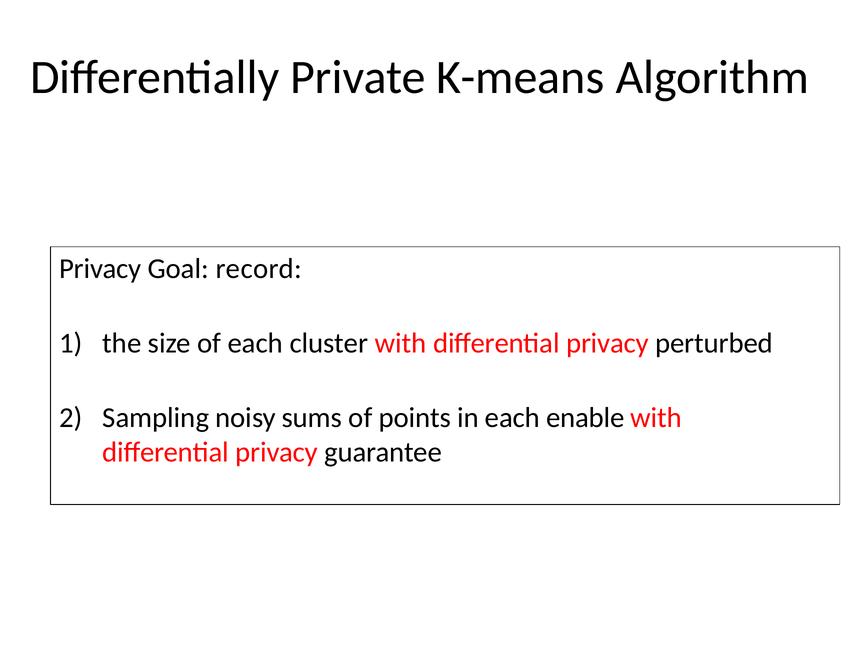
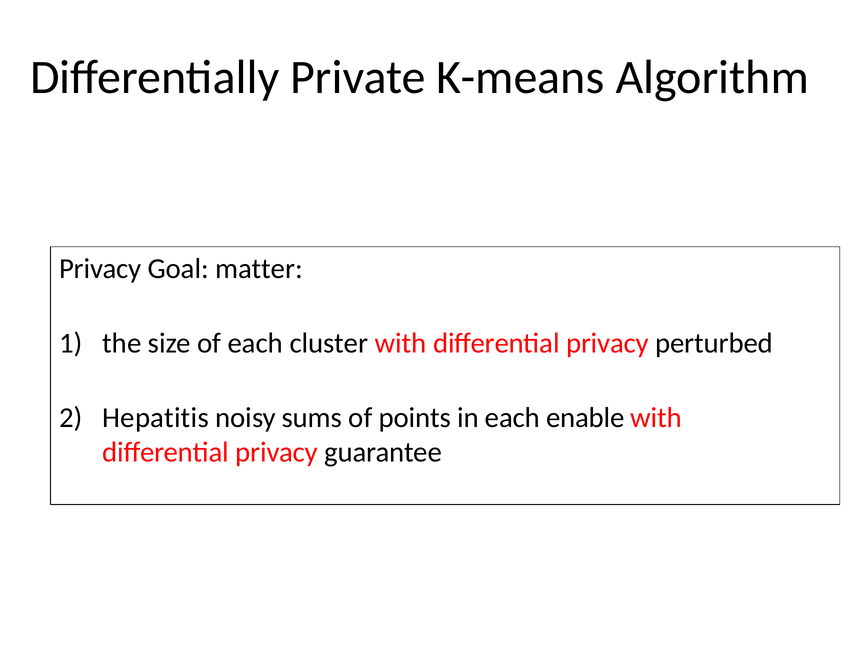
record: record -> matter (259, 269)
Sampling: Sampling -> Hepatitis (156, 417)
